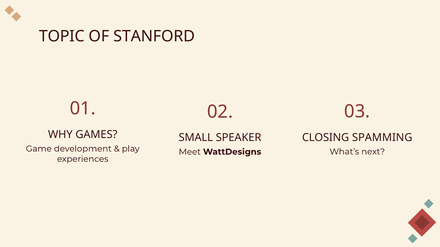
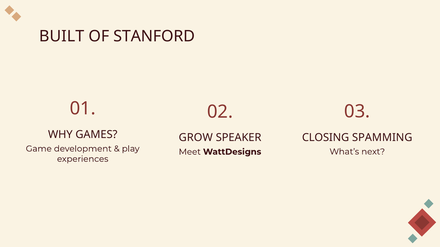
TOPIC: TOPIC -> BUILT (62, 36)
SMALL: SMALL -> GROW (196, 138)
